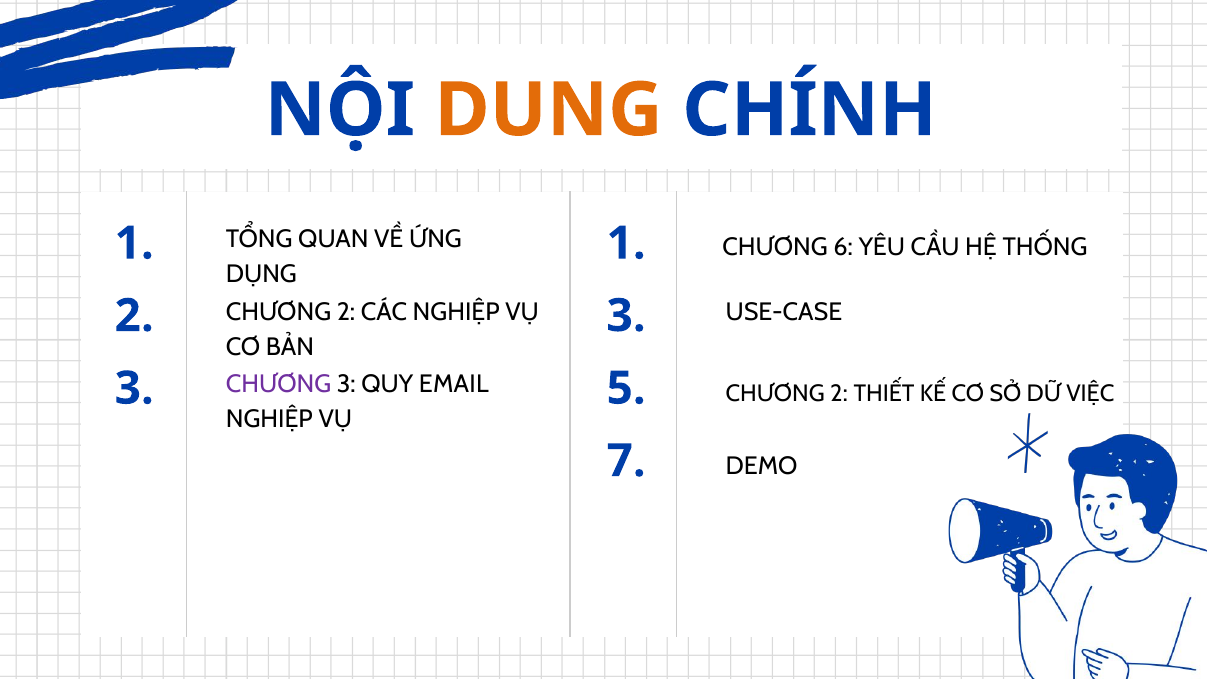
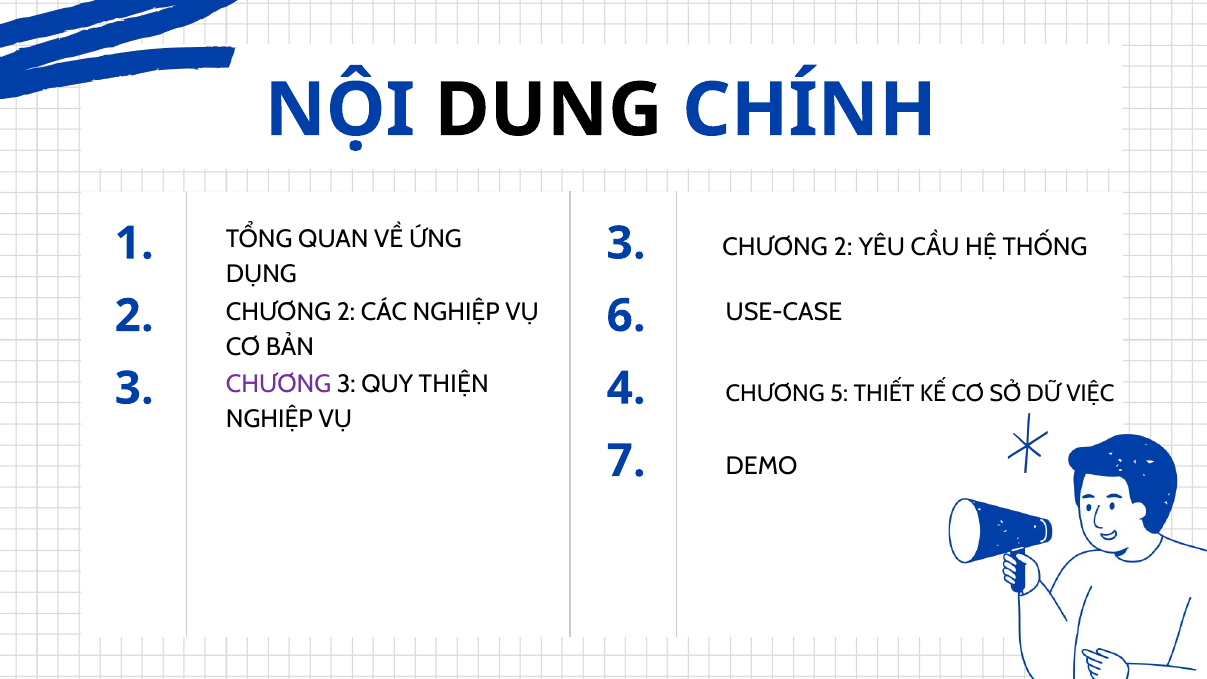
DUNG colour: orange -> black (549, 110)
1 1: 1 -> 3 (626, 243)
6: 6 -> 2 (843, 248)
2 3: 3 -> 6 (626, 316)
EMAIL: EMAIL -> THIỆN (454, 384)
5: 5 -> 4 (626, 388)
2: 2 -> 5 (839, 393)
